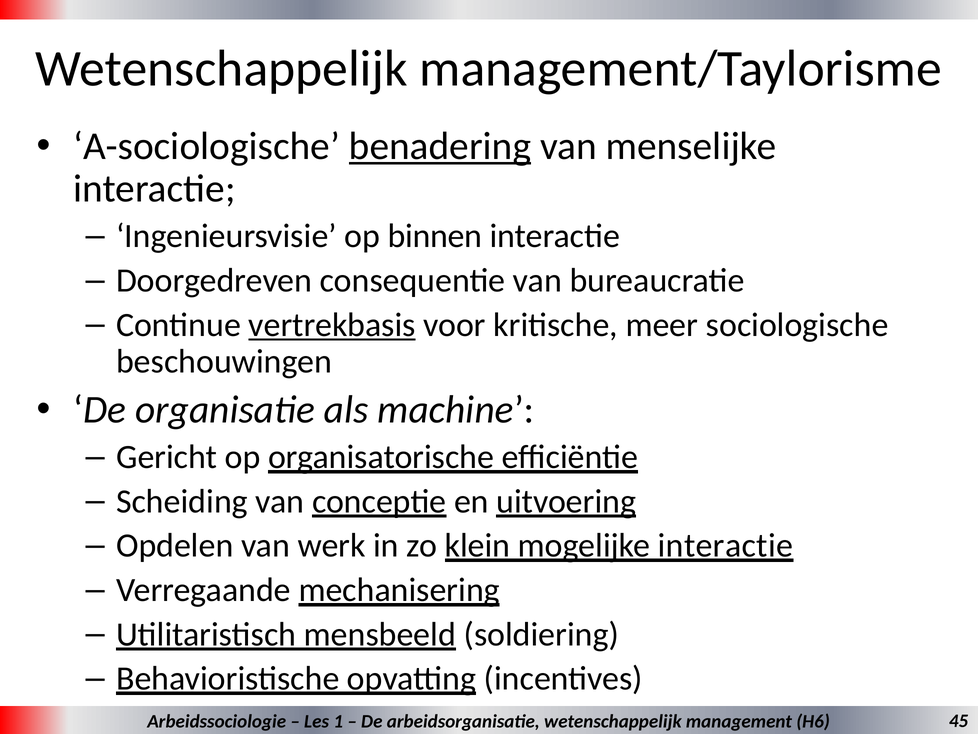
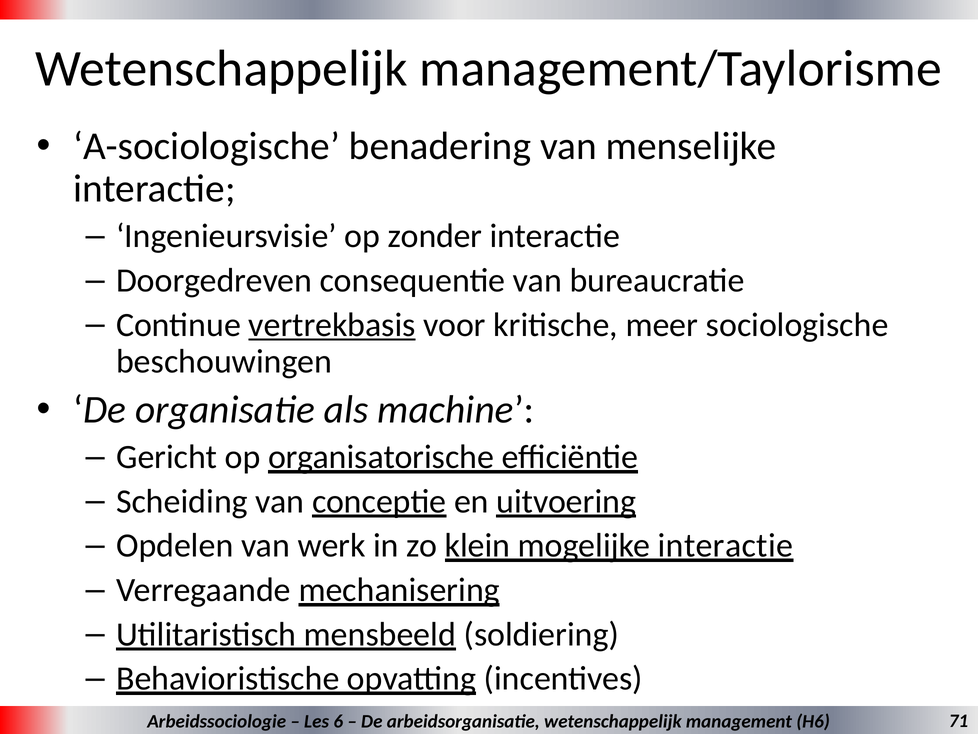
benadering underline: present -> none (440, 146)
binnen: binnen -> zonder (435, 236)
1: 1 -> 6 (338, 721)
45: 45 -> 71 (959, 721)
